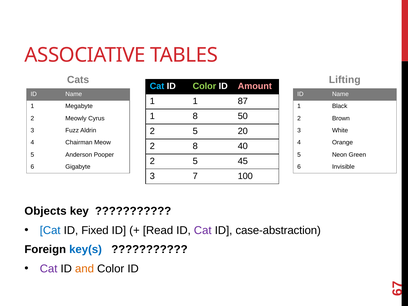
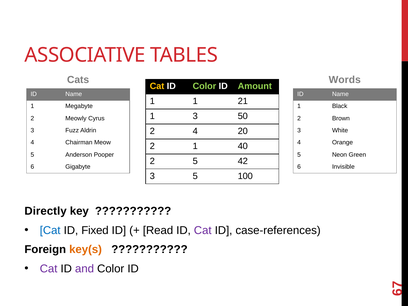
Lifting: Lifting -> Words (345, 80)
Cat colour: light blue -> yellow (157, 86)
Amount colour: pink -> light green (255, 86)
87: 87 -> 21 (243, 101)
1 8: 8 -> 3 (195, 116)
5: 5 -> 4 (195, 131)
2 8: 8 -> 1 (195, 146)
45: 45 -> 42 (243, 161)
3 7: 7 -> 5 (195, 176)
Objects: Objects -> Directly (46, 211)
case-abstraction: case-abstraction -> case-references (278, 230)
key(s colour: blue -> orange (86, 250)
and colour: orange -> purple (85, 269)
